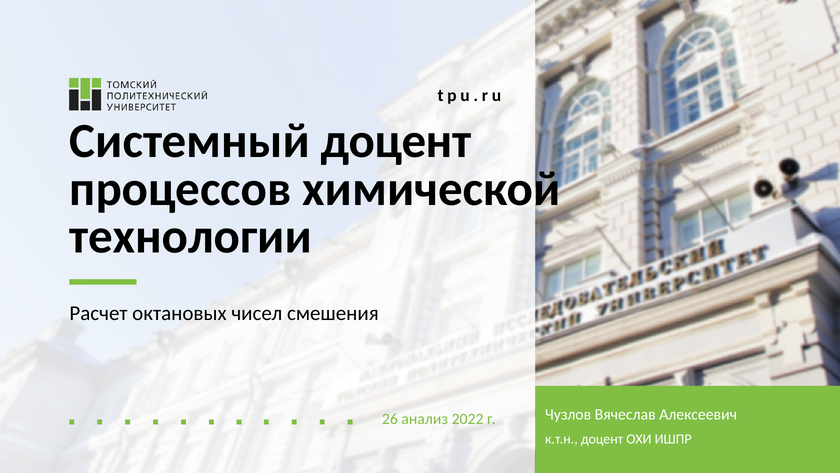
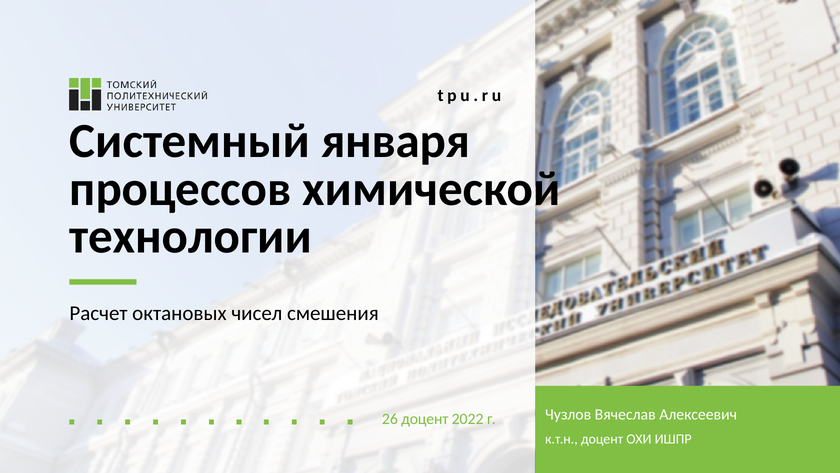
Системный доцент: доцент -> января (396, 141)
26 анализ: анализ -> доцент (425, 419)
